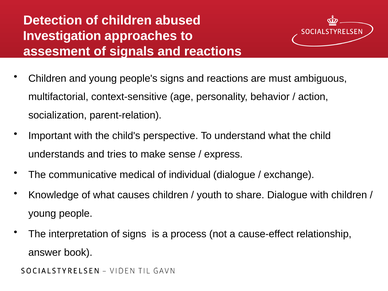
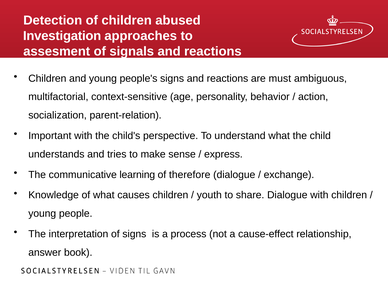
medical: medical -> learning (137, 175)
individual: individual -> therefore (190, 175)
